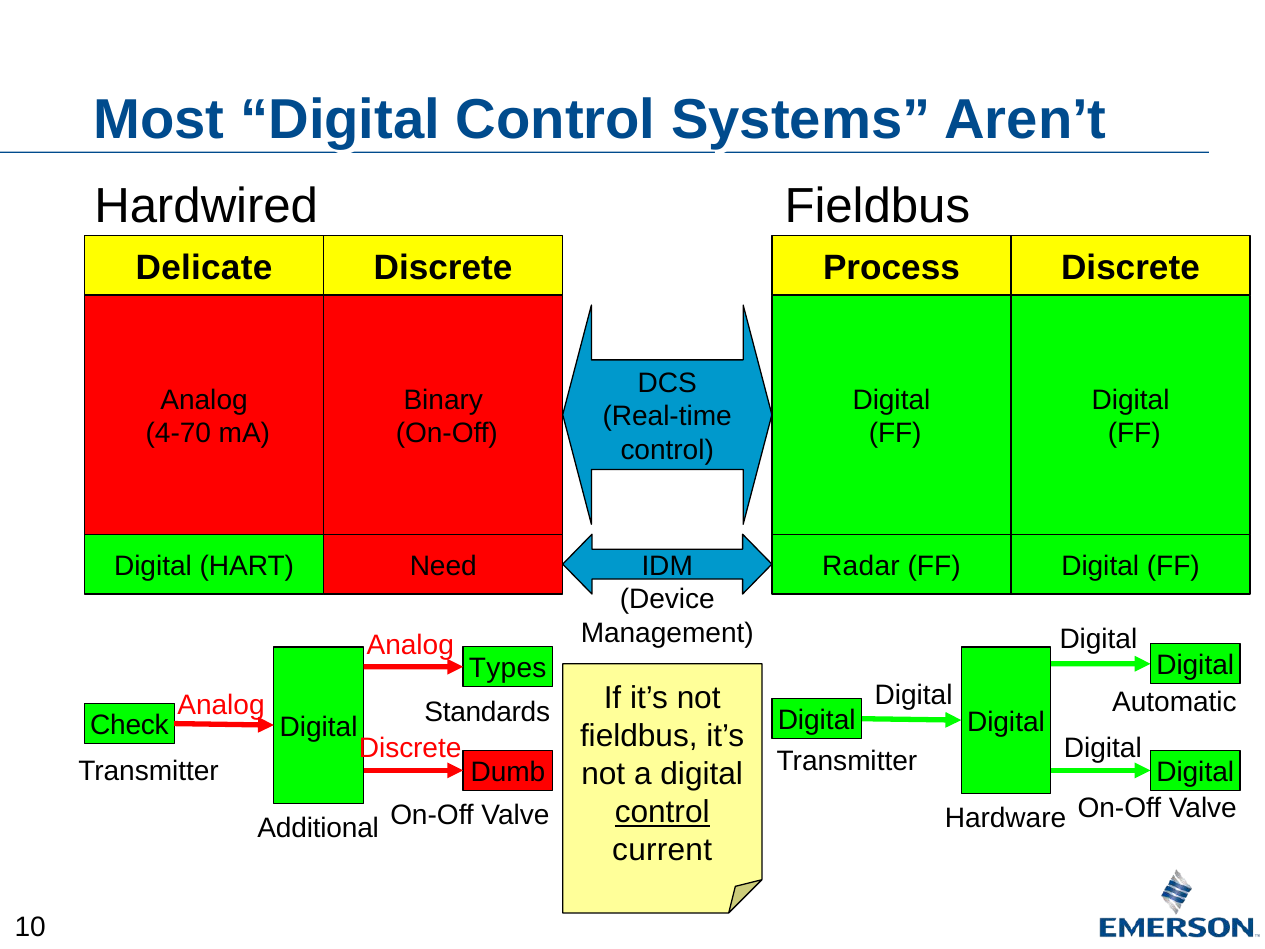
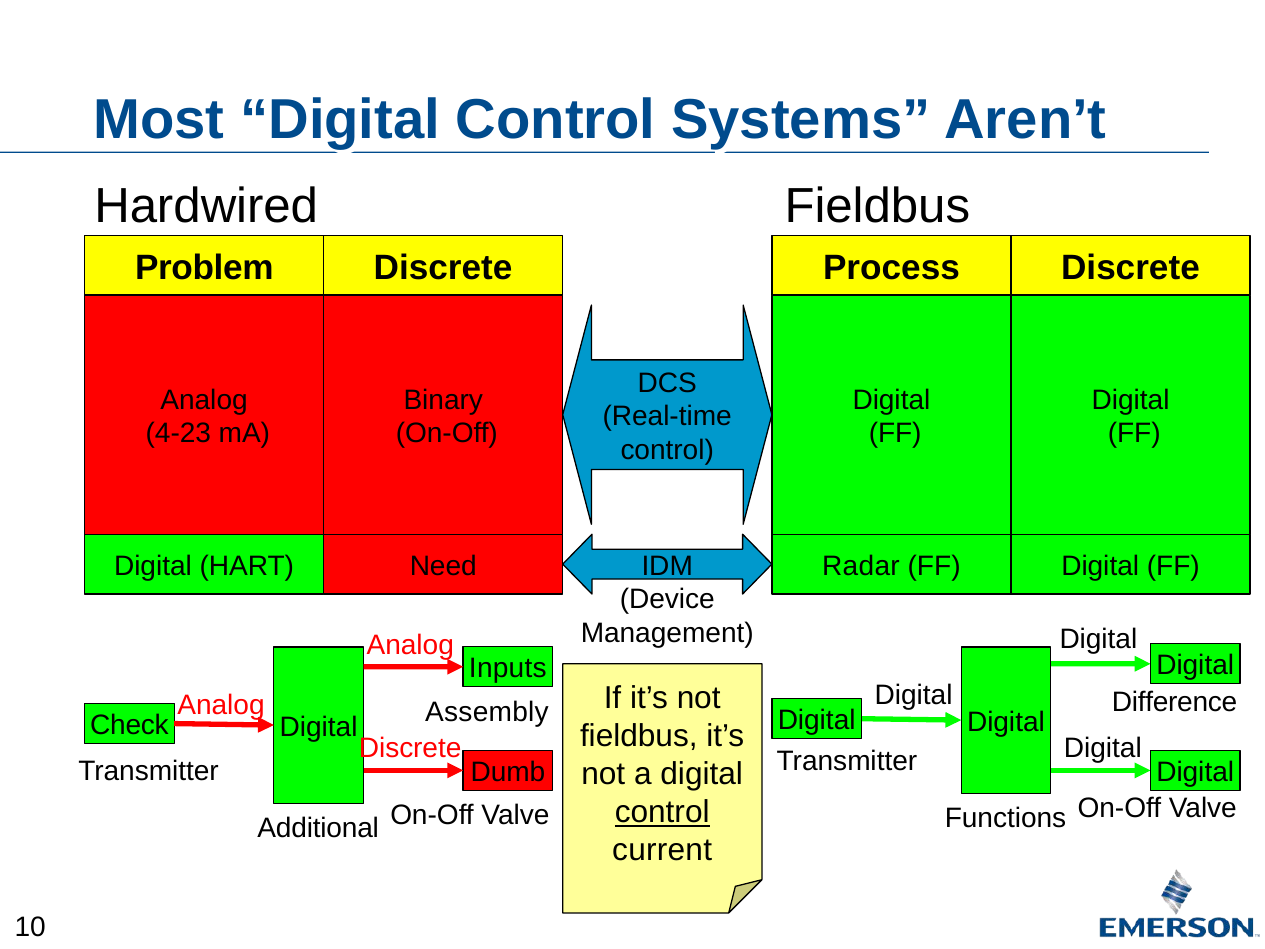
Delicate: Delicate -> Problem (204, 268)
4-70: 4-70 -> 4-23 (178, 433)
Types: Types -> Inputs (508, 669)
Automatic: Automatic -> Difference (1175, 702)
Standards: Standards -> Assembly (487, 712)
Hardware: Hardware -> Functions (1006, 818)
